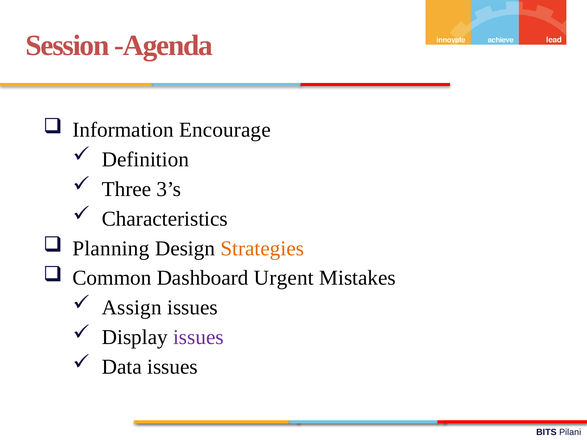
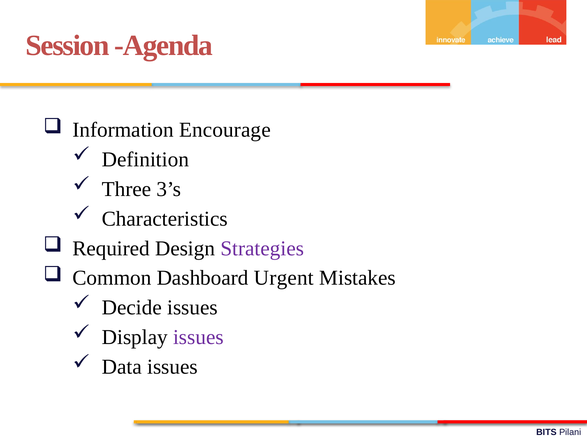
Planning: Planning -> Required (111, 248)
Strategies colour: orange -> purple (262, 248)
Assign: Assign -> Decide (132, 308)
